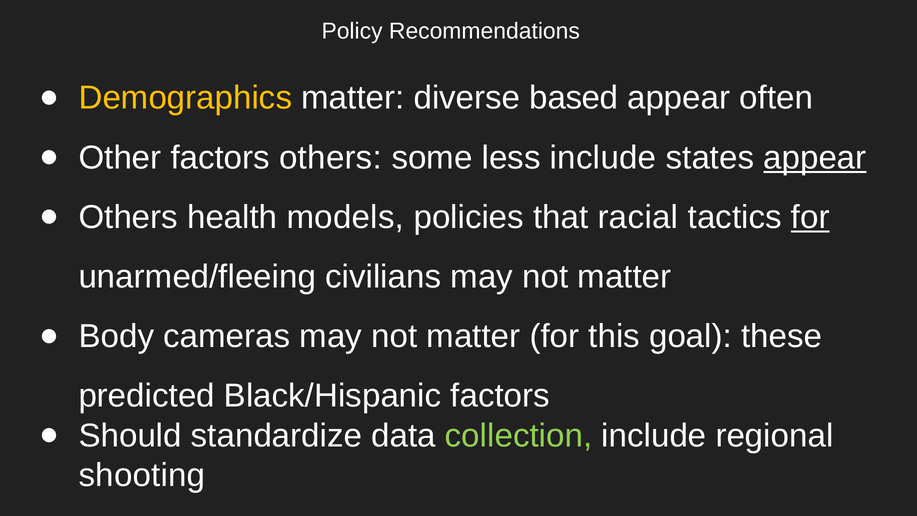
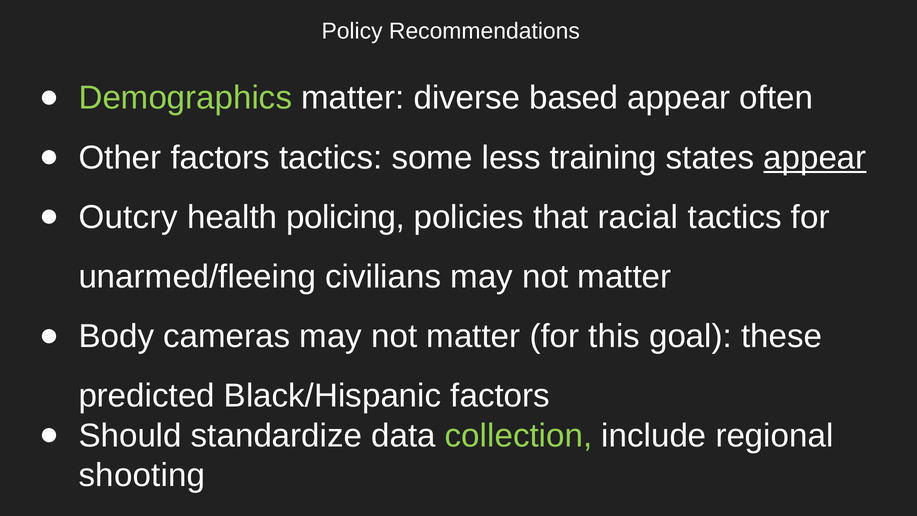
Demographics colour: yellow -> light green (185, 98)
factors others: others -> tactics (331, 158)
less include: include -> training (603, 158)
Others: Others -> Outcry (128, 217)
models: models -> policing (346, 217)
for underline: present -> none (810, 217)
